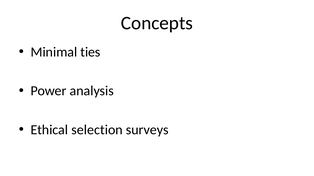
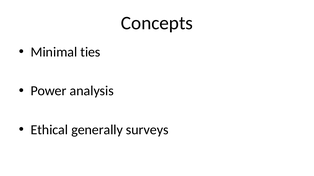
selection: selection -> generally (97, 130)
